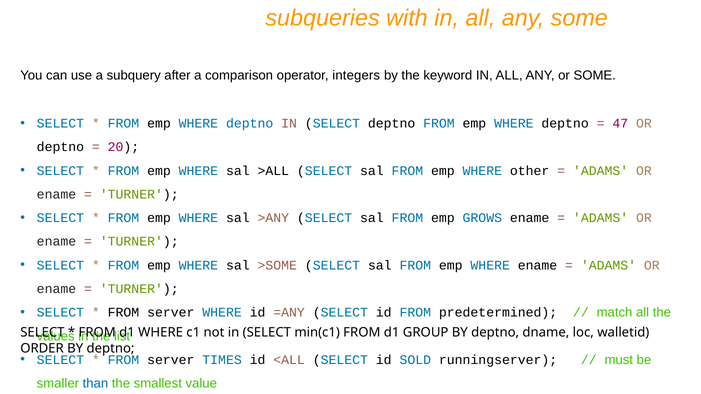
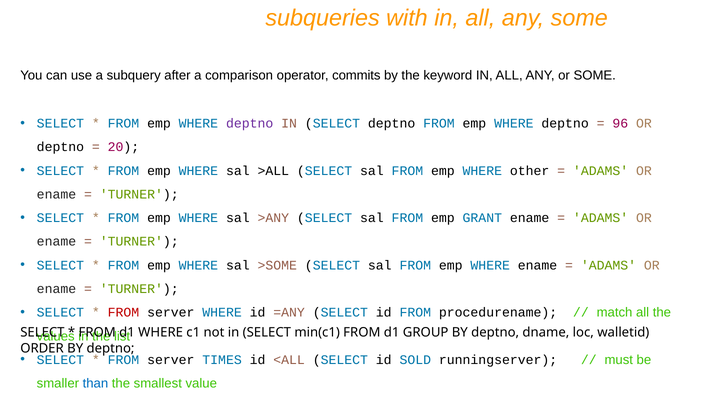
integers: integers -> commits (356, 75)
deptno colour: blue -> purple (250, 124)
47: 47 -> 96 (620, 124)
GROWS: GROWS -> GRANT (482, 218)
FROM colour: black -> red (123, 313)
predetermined: predetermined -> procedurename (498, 313)
